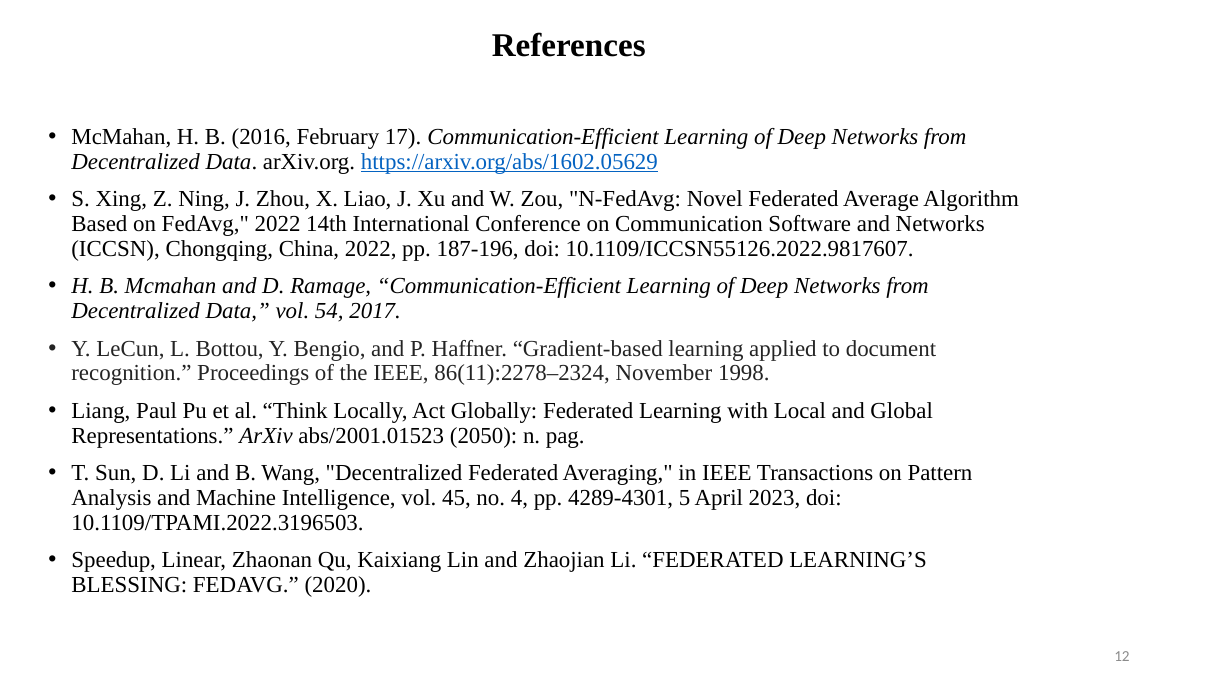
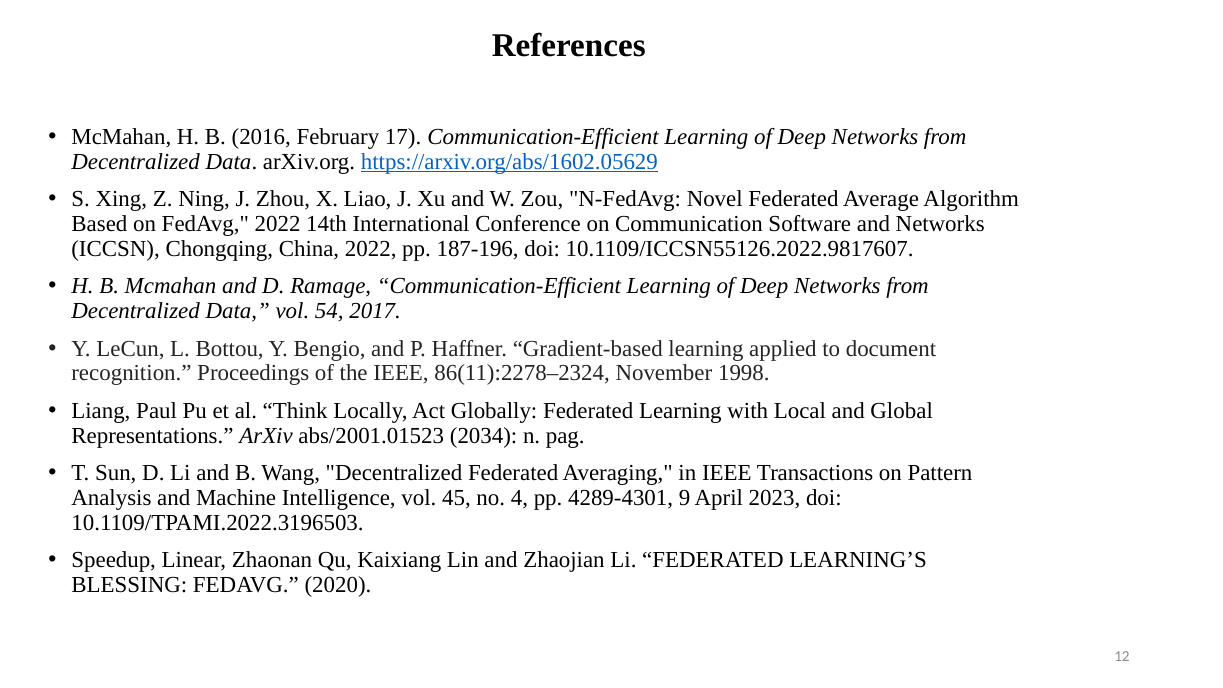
2050: 2050 -> 2034 (484, 436)
5: 5 -> 9 (685, 498)
